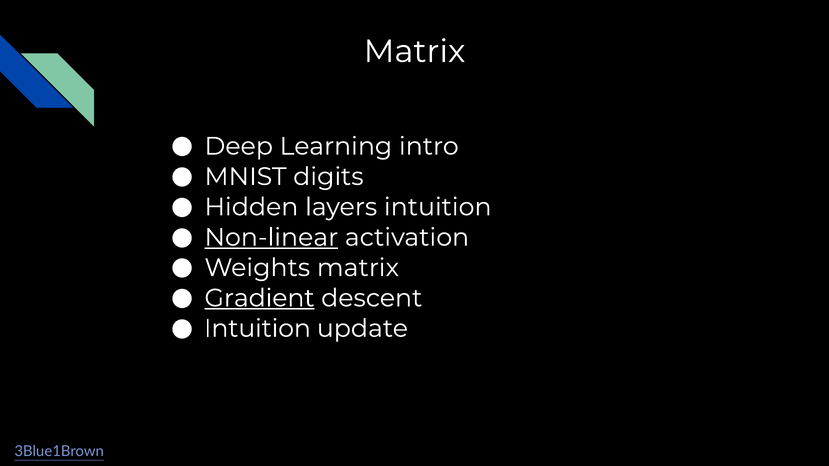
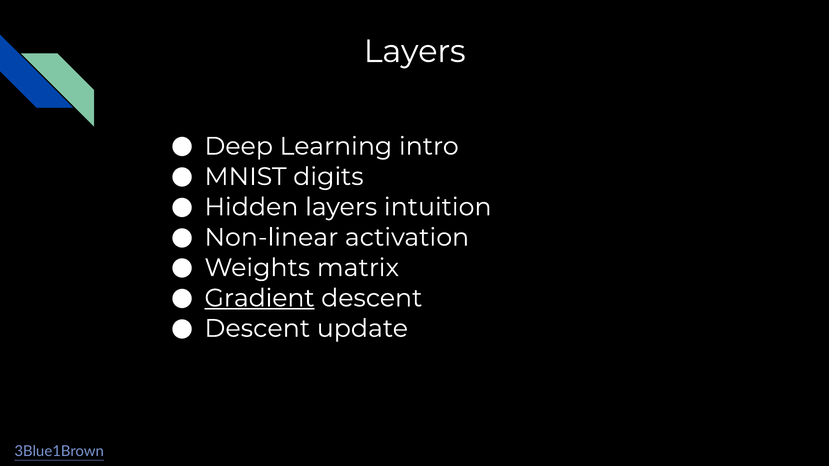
Matrix: Matrix -> Layers (415, 51)
Non-linear underline: present -> none (271, 238)
Intuition: Intuition -> Descent (257, 329)
